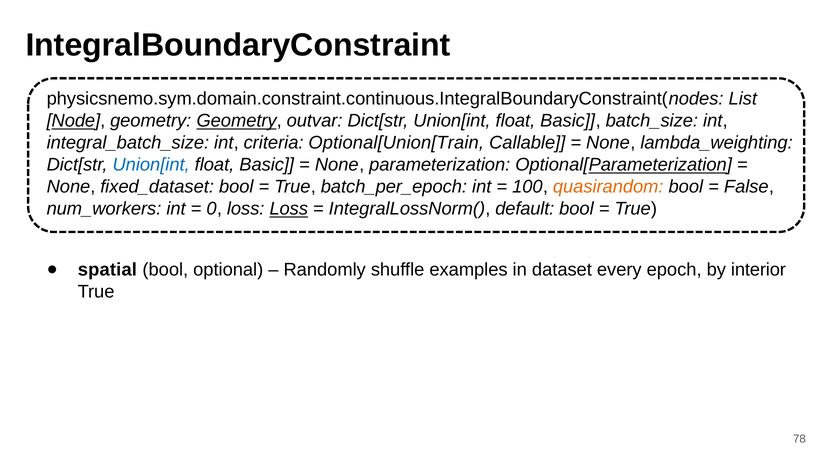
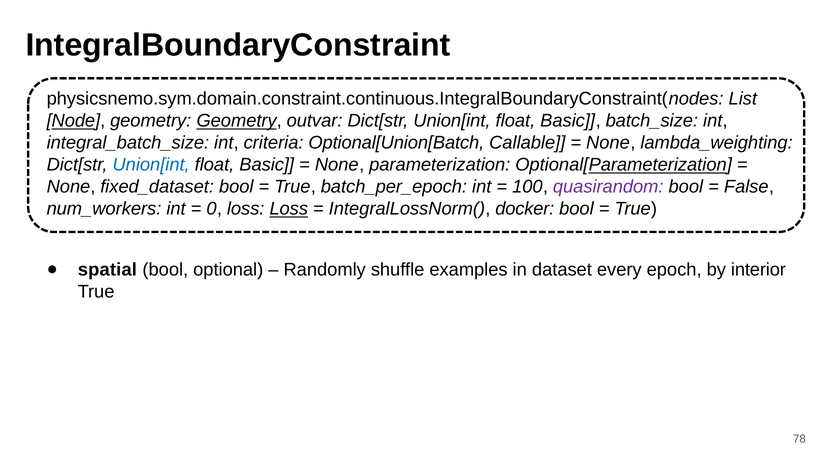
Optional[Union[Train: Optional[Union[Train -> Optional[Union[Batch (396, 143)
quasirandom colour: orange -> purple (608, 187)
default: default -> docker (525, 209)
